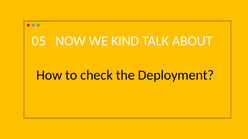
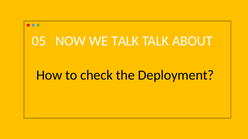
WE KIND: KIND -> TALK (125, 41)
